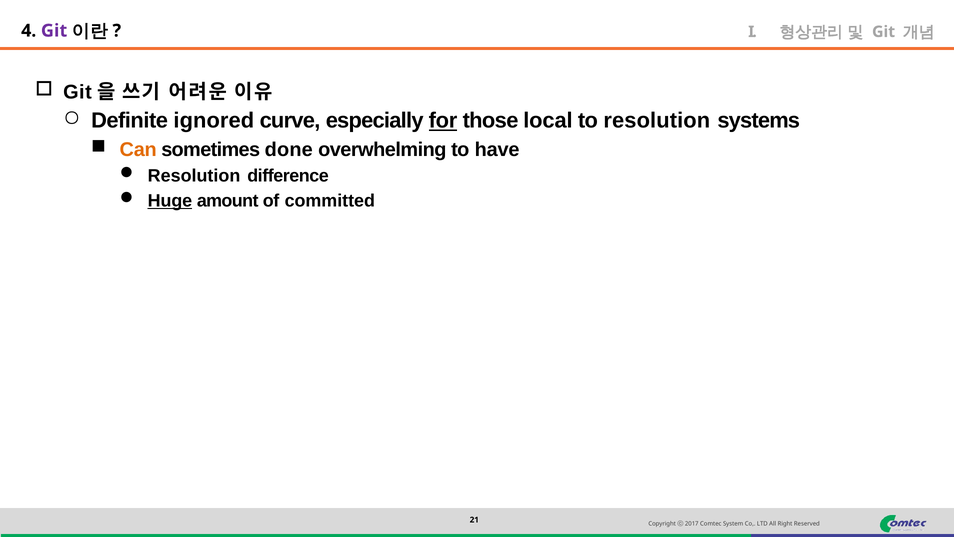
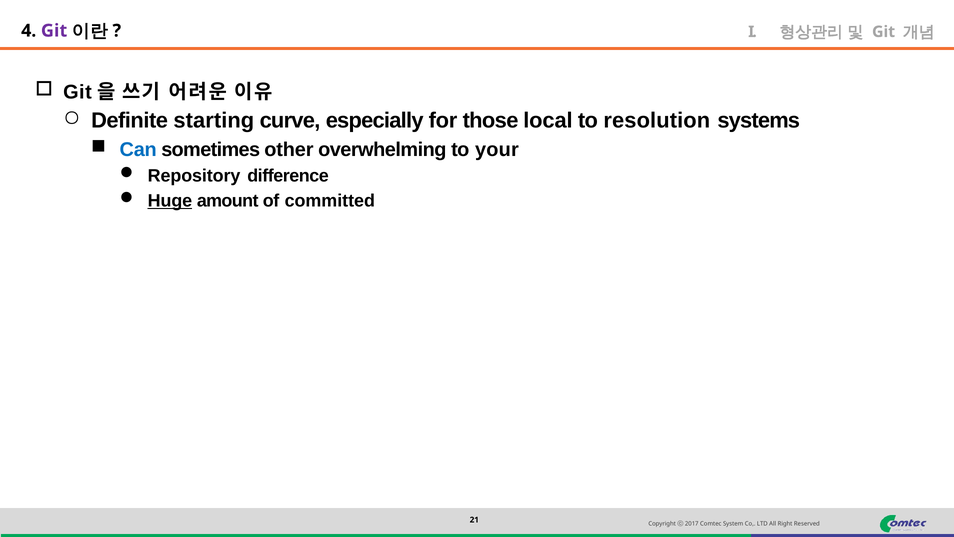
ignored: ignored -> starting (214, 121)
for underline: present -> none (443, 121)
Can colour: orange -> blue (138, 150)
done: done -> other (289, 150)
have: have -> your (497, 150)
Resolution: Resolution -> Repository (194, 176)
